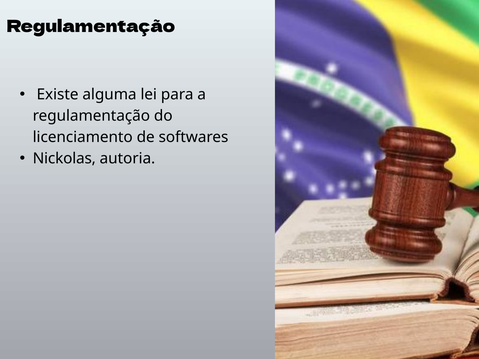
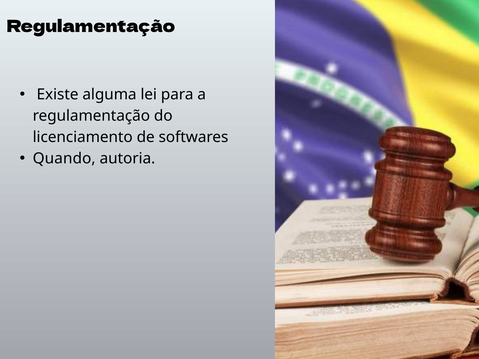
Nickolas: Nickolas -> Quando (64, 159)
